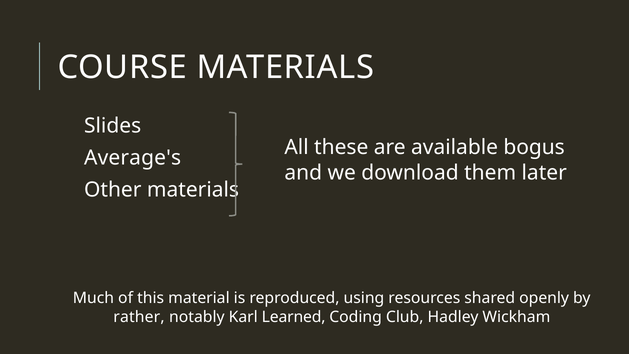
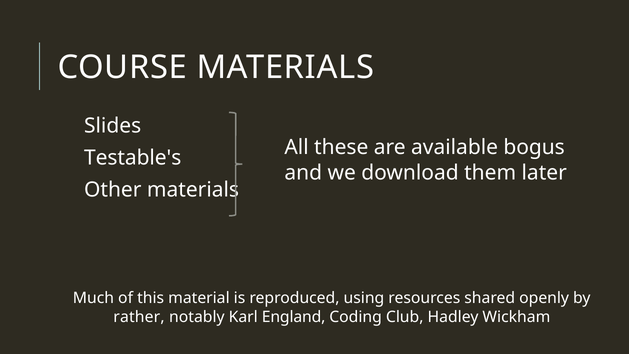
Average's: Average's -> Testable's (133, 158)
Learned: Learned -> England (294, 317)
